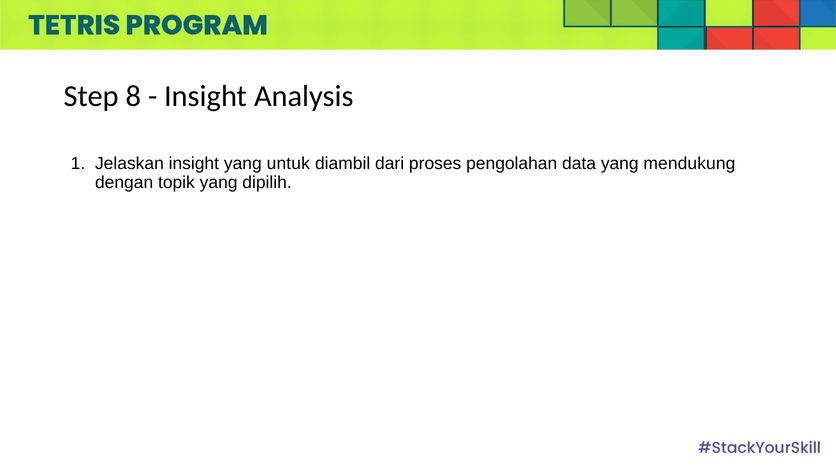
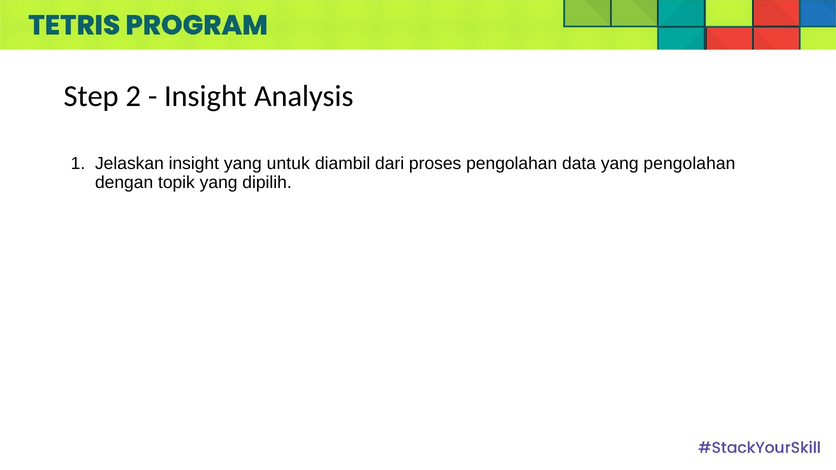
8: 8 -> 2 (133, 96)
yang mendukung: mendukung -> pengolahan (689, 164)
